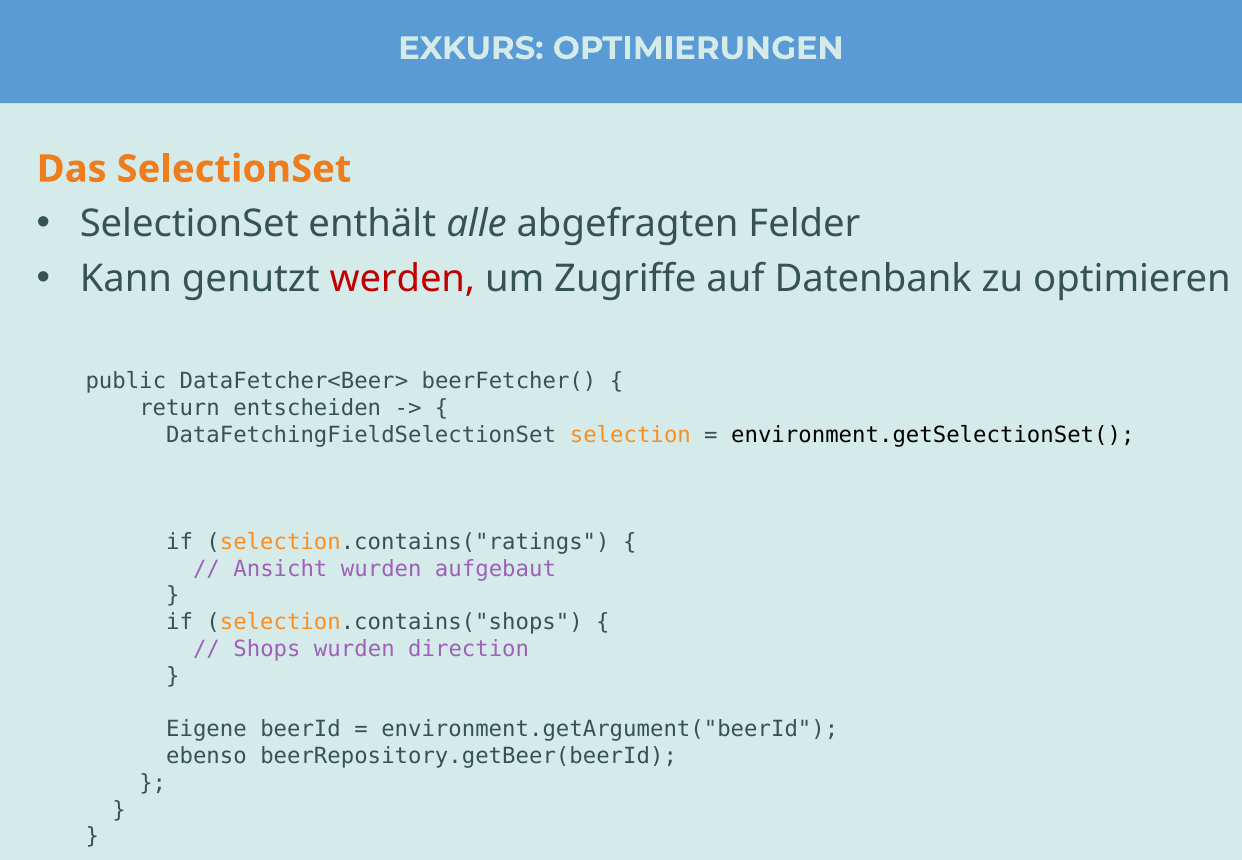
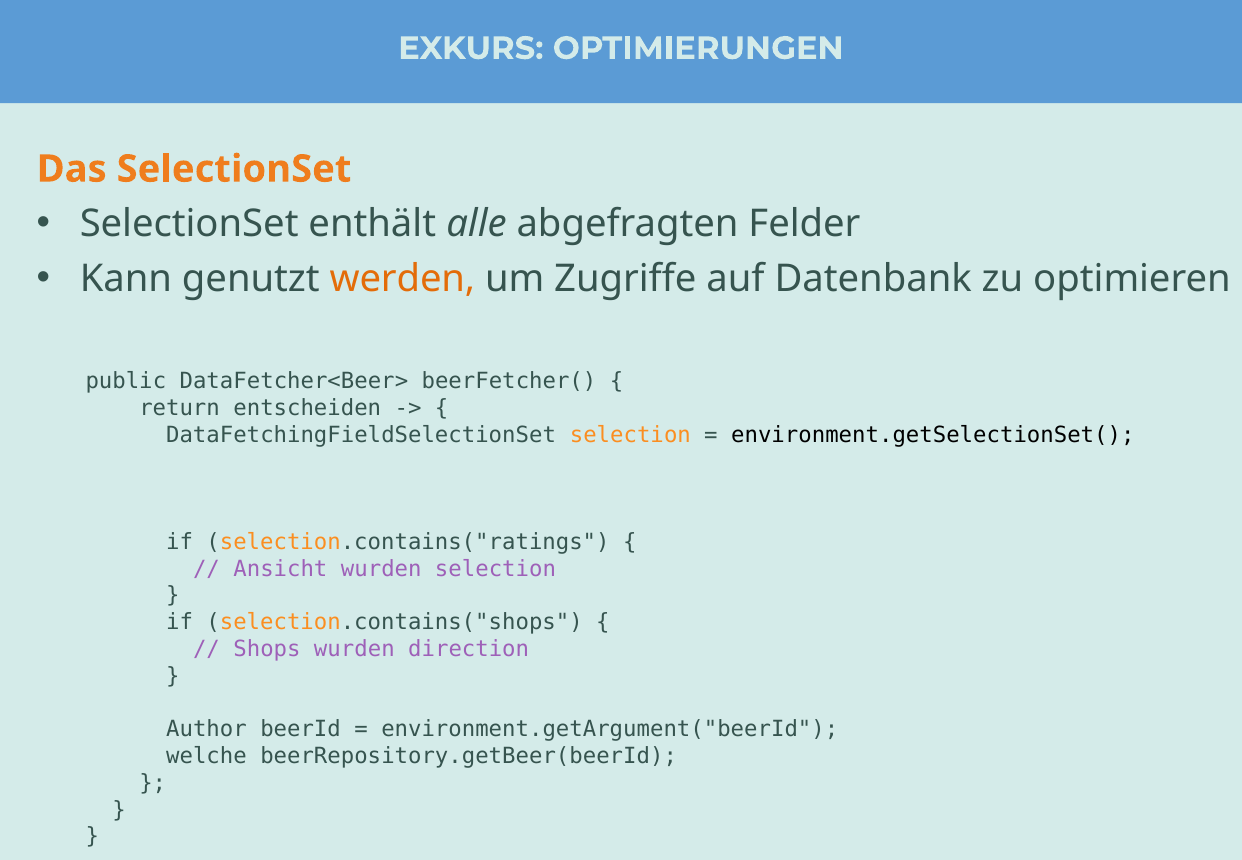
werden colour: red -> orange (402, 279)
wurden aufgebaut: aufgebaut -> selection (495, 569)
Eigene: Eigene -> Author (206, 729)
ebenso: ebenso -> welche (206, 756)
